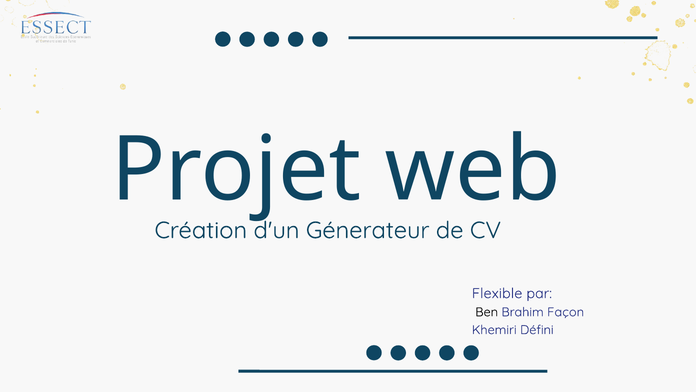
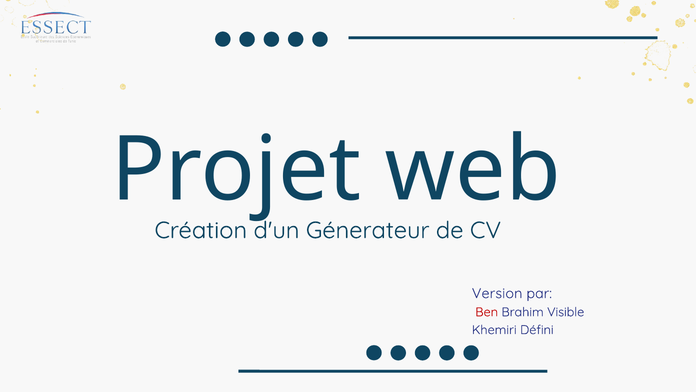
Flexible: Flexible -> Version (497, 293)
Ben colour: black -> red (487, 312)
Façon: Façon -> Visible (566, 312)
